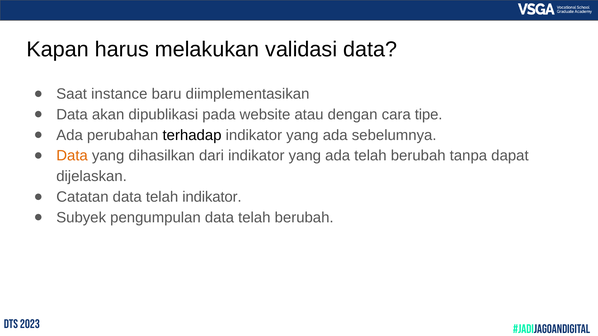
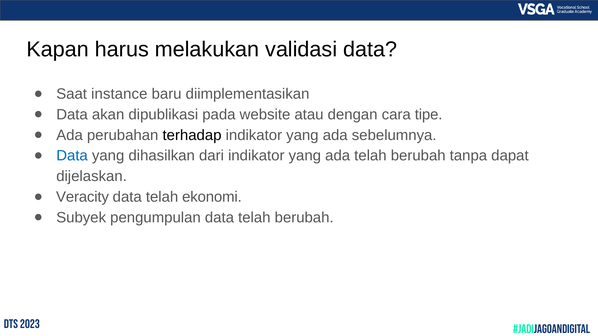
Data colour: orange -> blue (72, 156)
Catatan: Catatan -> Veracity (82, 197)
telah indikator: indikator -> ekonomi (212, 197)
